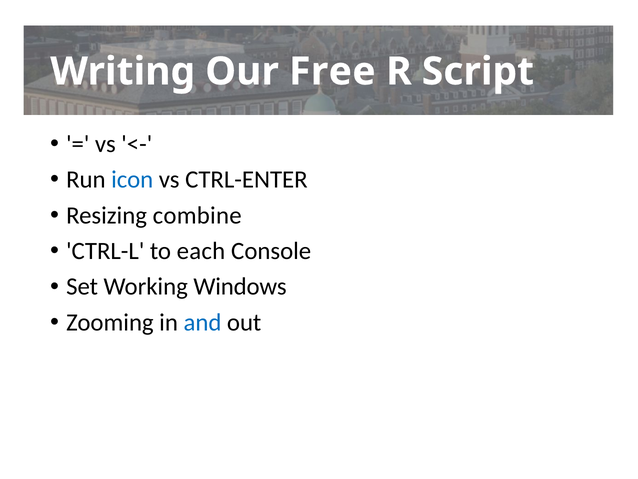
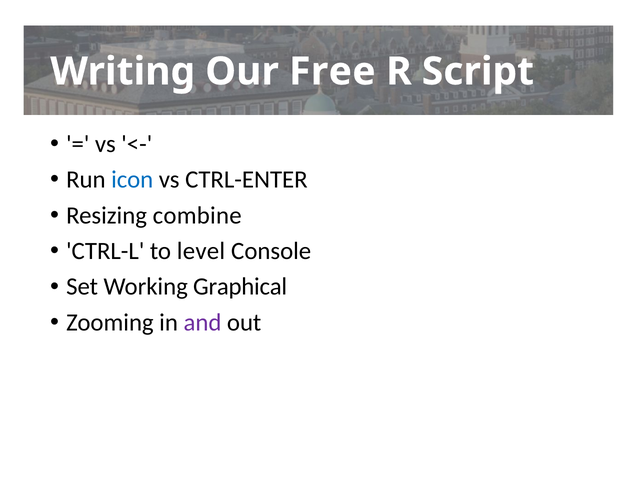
each: each -> level (201, 251)
Windows: Windows -> Graphical (240, 286)
and colour: blue -> purple (202, 322)
